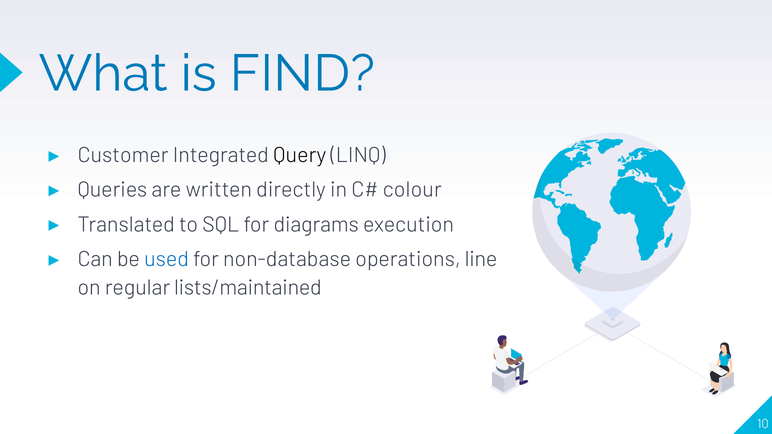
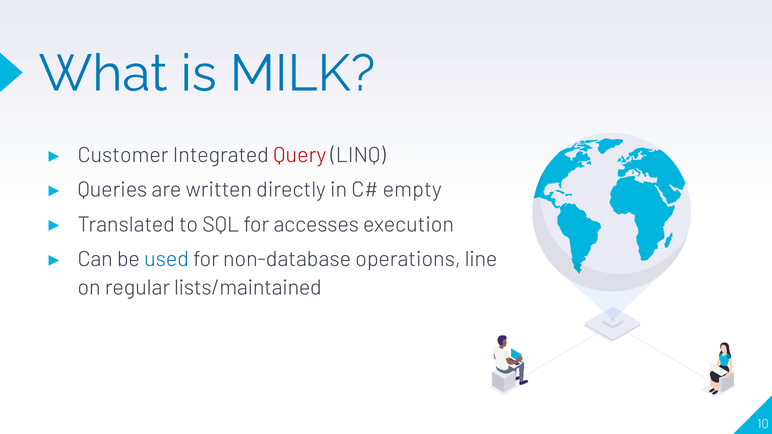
FIND: FIND -> MILK (302, 74)
Query colour: black -> red (300, 155)
colour: colour -> empty (412, 190)
diagrams: diagrams -> accesses (316, 225)
